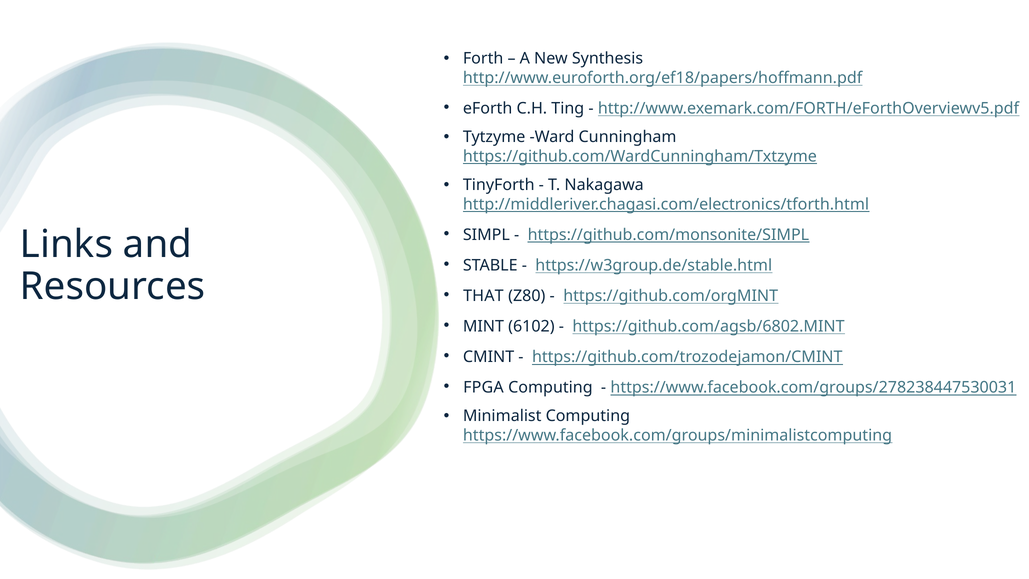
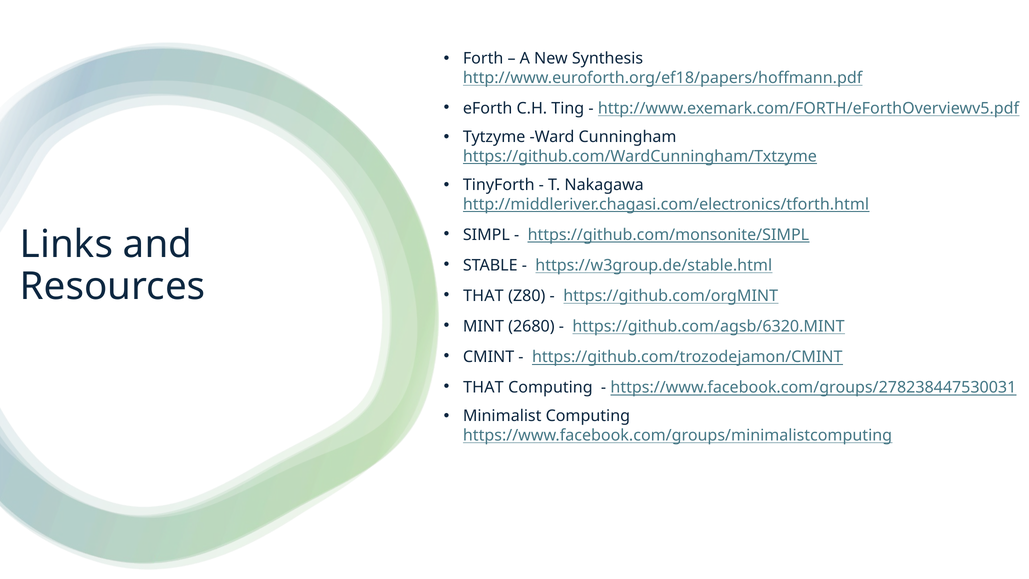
6102: 6102 -> 2680 (531, 326)
https://github.com/agsb/6802.MINT: https://github.com/agsb/6802.MINT -> https://github.com/agsb/6320.MINT (709, 326)
FPGA: FPGA -> THAT (483, 387)
